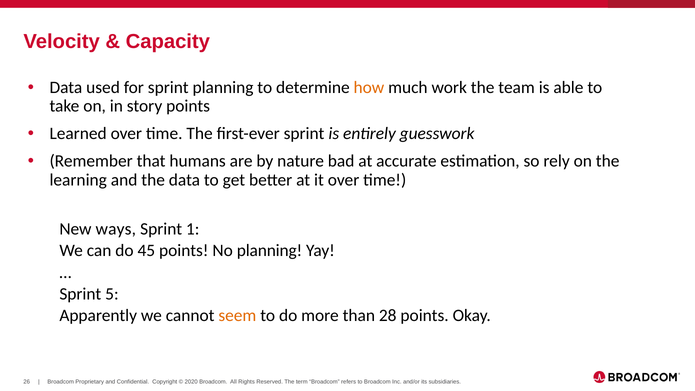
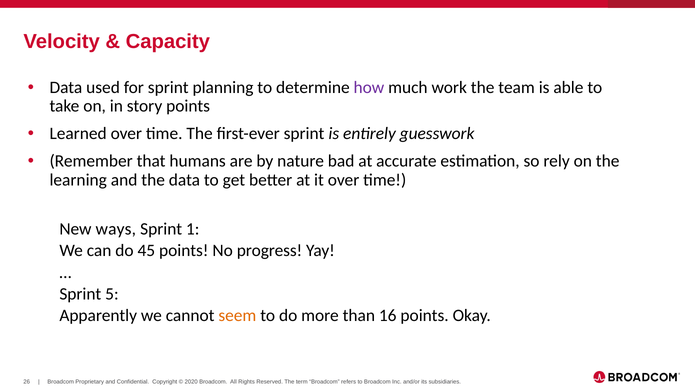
how colour: orange -> purple (369, 87)
No planning: planning -> progress (270, 251)
28: 28 -> 16 (388, 316)
